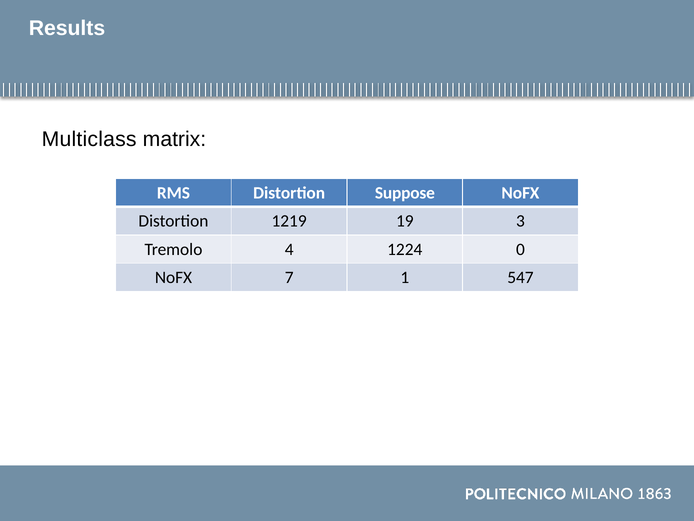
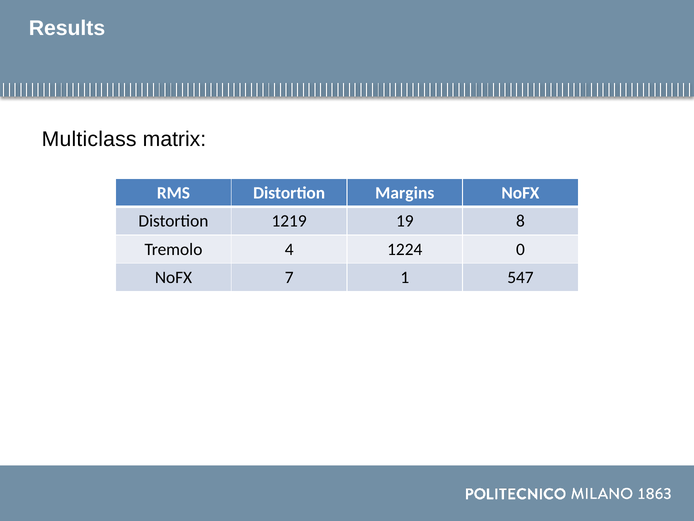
Suppose: Suppose -> Margins (405, 193)
3: 3 -> 8 (520, 221)
